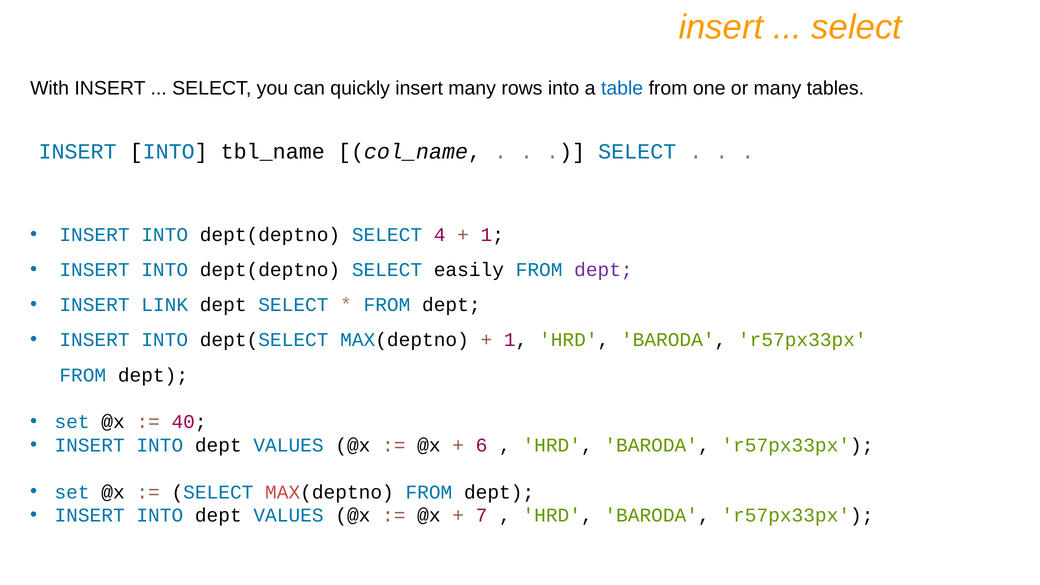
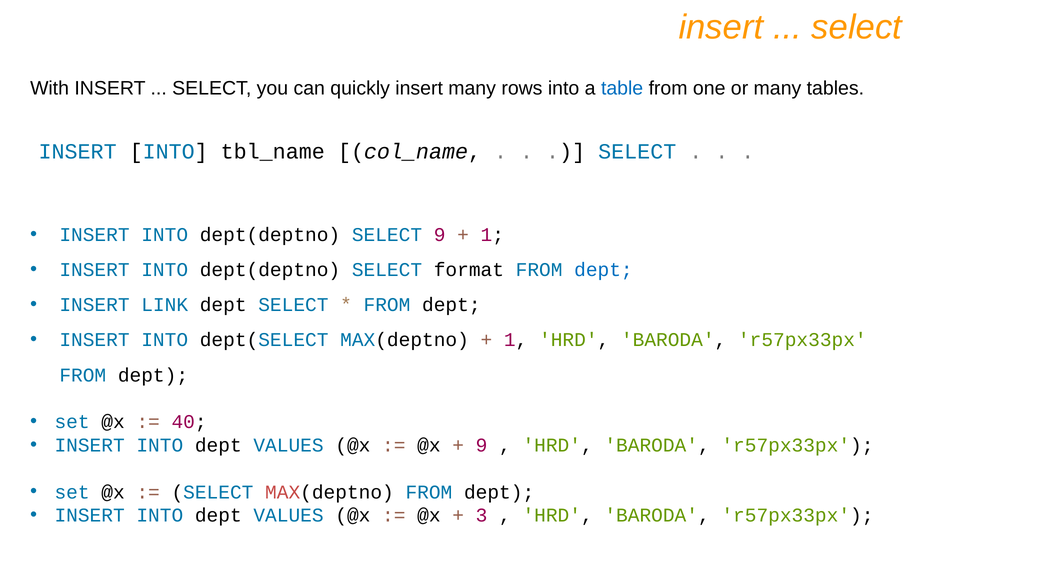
SELECT 4: 4 -> 9 (440, 235)
easily: easily -> format (469, 270)
dept colour: purple -> blue (603, 270)
6: 6 -> 9 (482, 445)
7: 7 -> 3 (482, 515)
